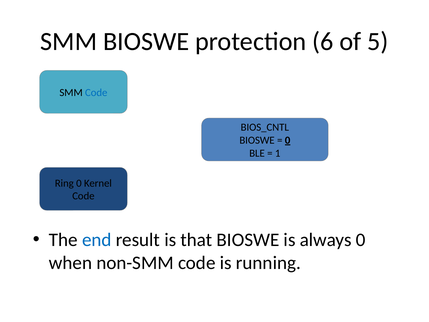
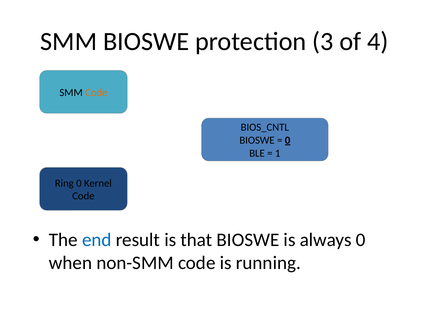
6: 6 -> 3 (323, 42)
5: 5 -> 4 (378, 42)
Code colour: blue -> orange (96, 93)
